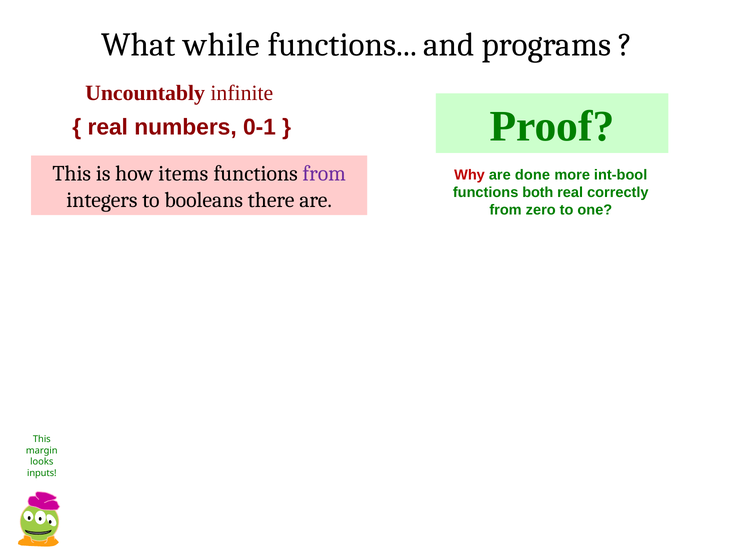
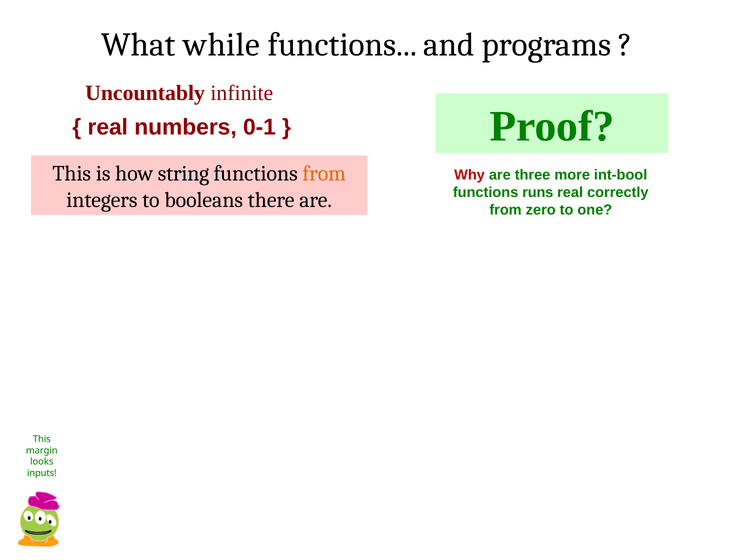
items: items -> string (184, 174)
from colour: purple -> orange (324, 174)
done: done -> three (533, 175)
both: both -> runs (538, 193)
